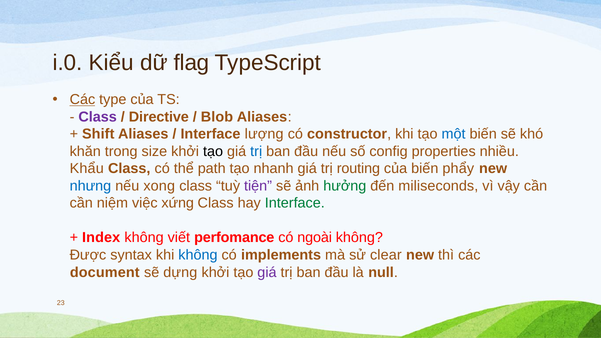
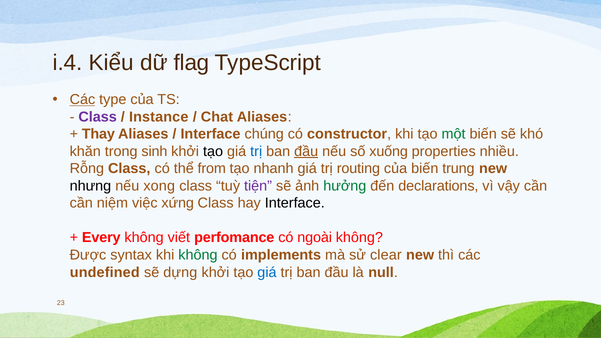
i.0: i.0 -> i.4 (68, 63)
Directive: Directive -> Instance (159, 117)
Blob: Blob -> Chat (217, 117)
Shift: Shift -> Thay (98, 134)
lượng: lượng -> chúng (264, 134)
một colour: blue -> green (454, 134)
size: size -> sinh (154, 151)
đầu underline: none -> present (306, 151)
config: config -> xuống (389, 151)
Khẩu: Khẩu -> Rỗng (87, 169)
path: path -> from (212, 169)
phẩy: phẩy -> trung (458, 169)
nhưng colour: blue -> black (90, 186)
miliseconds: miliseconds -> declarations (438, 186)
Interface colour: green -> black (295, 203)
Index: Index -> Every (101, 238)
không colour: blue -> green (198, 255)
document: document -> undefined (105, 272)
giá colour: purple -> blue (267, 272)
